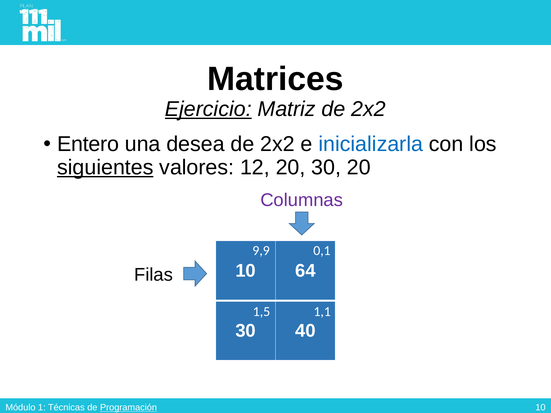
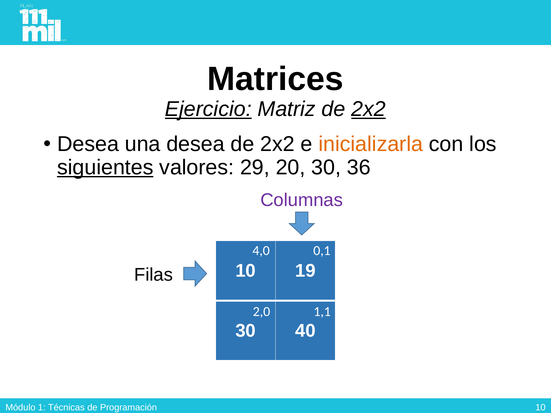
2x2 underline: none -> present (369, 109)
Entero: Entero -> Desea (88, 144)
inicializarla colour: blue -> orange (371, 144)
12: 12 -> 29 (255, 167)
30 20: 20 -> 36 (359, 167)
9,9: 9,9 -> 4,0 (261, 251)
64: 64 -> 19 (305, 271)
1,5: 1,5 -> 2,0 (262, 312)
Programación underline: present -> none (129, 408)
